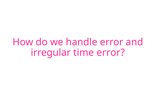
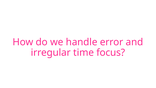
time error: error -> focus (111, 52)
